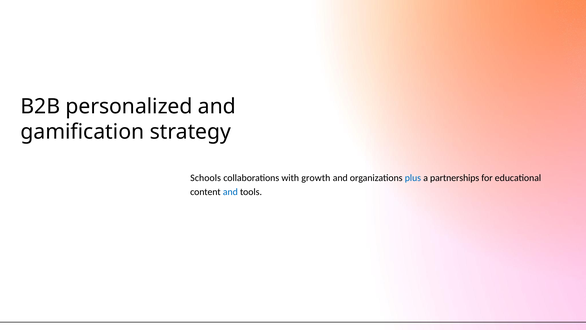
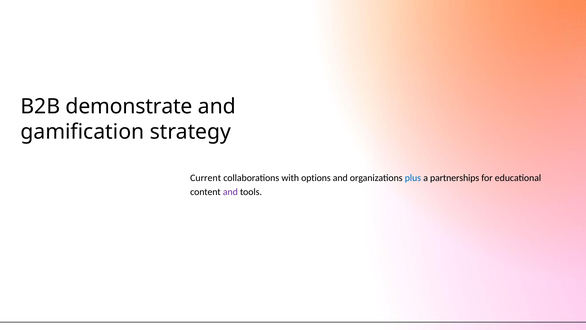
personalized: personalized -> demonstrate (129, 106)
Schools: Schools -> Current (206, 178)
growth: growth -> options (316, 178)
and colour: blue -> purple (230, 192)
